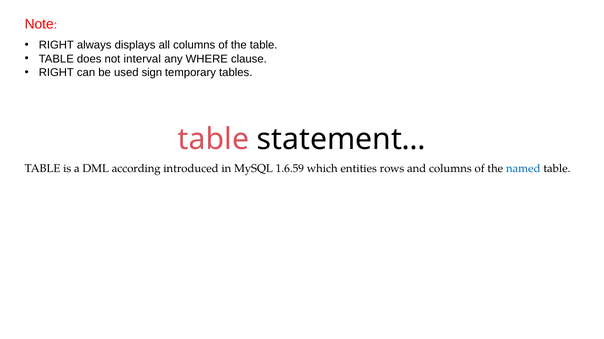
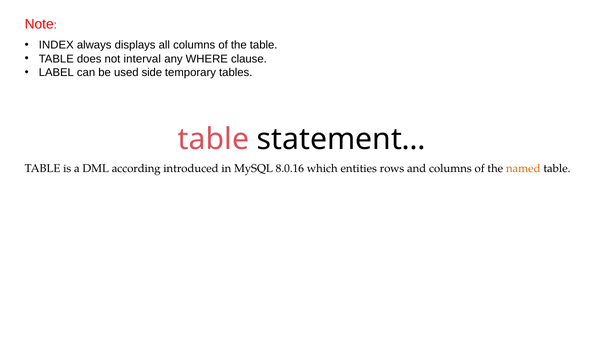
RIGHT: RIGHT -> INDEX (56, 45)
RIGHT: RIGHT -> LABEL (56, 73)
sign: sign -> side (152, 73)
1.6.59: 1.6.59 -> 8.0.16 (290, 169)
named colour: blue -> orange (523, 169)
